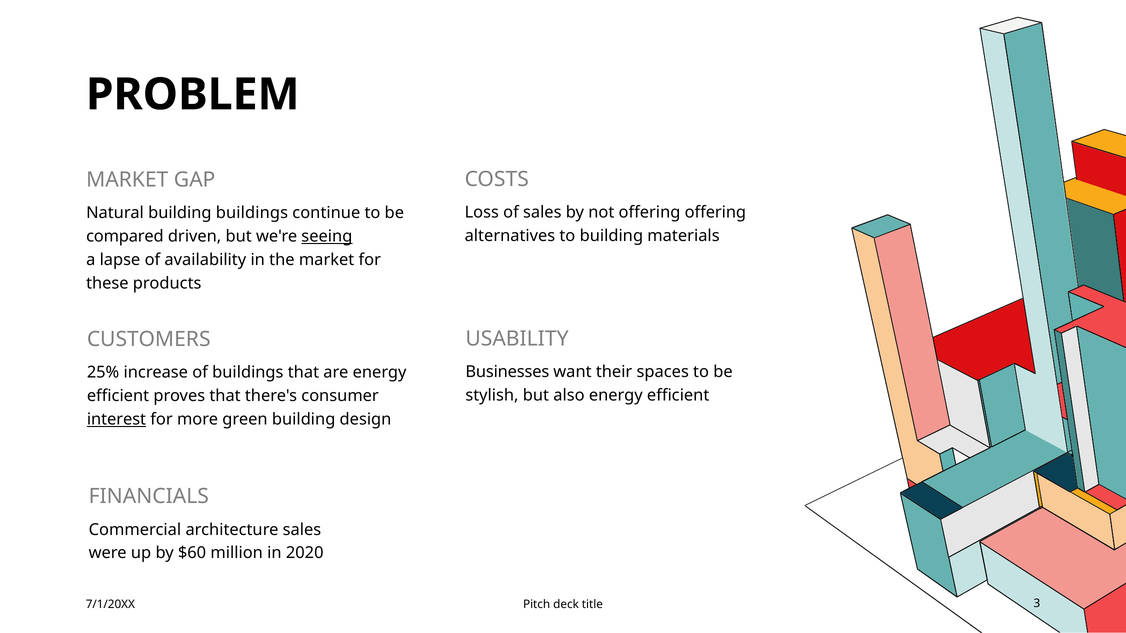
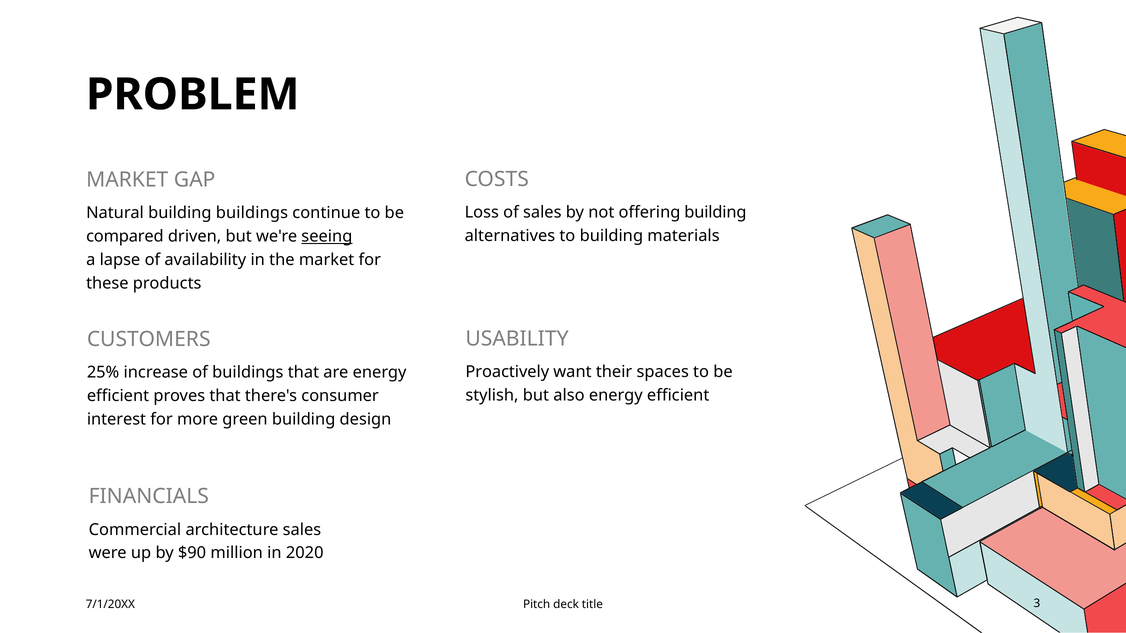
offering offering: offering -> building (715, 213)
Businesses: Businesses -> Proactively (507, 372)
interest underline: present -> none (116, 419)
$60: $60 -> $90 (192, 553)
